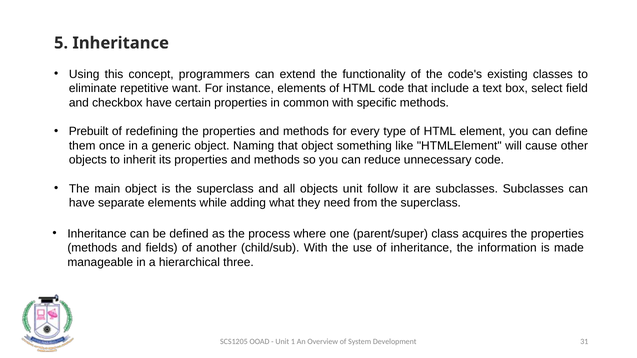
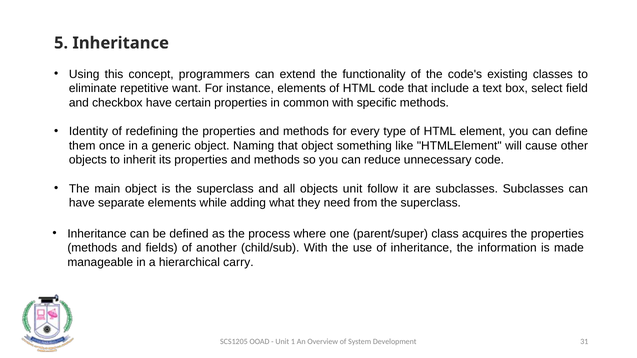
Prebuilt: Prebuilt -> Identity (88, 131)
three: three -> carry (238, 262)
